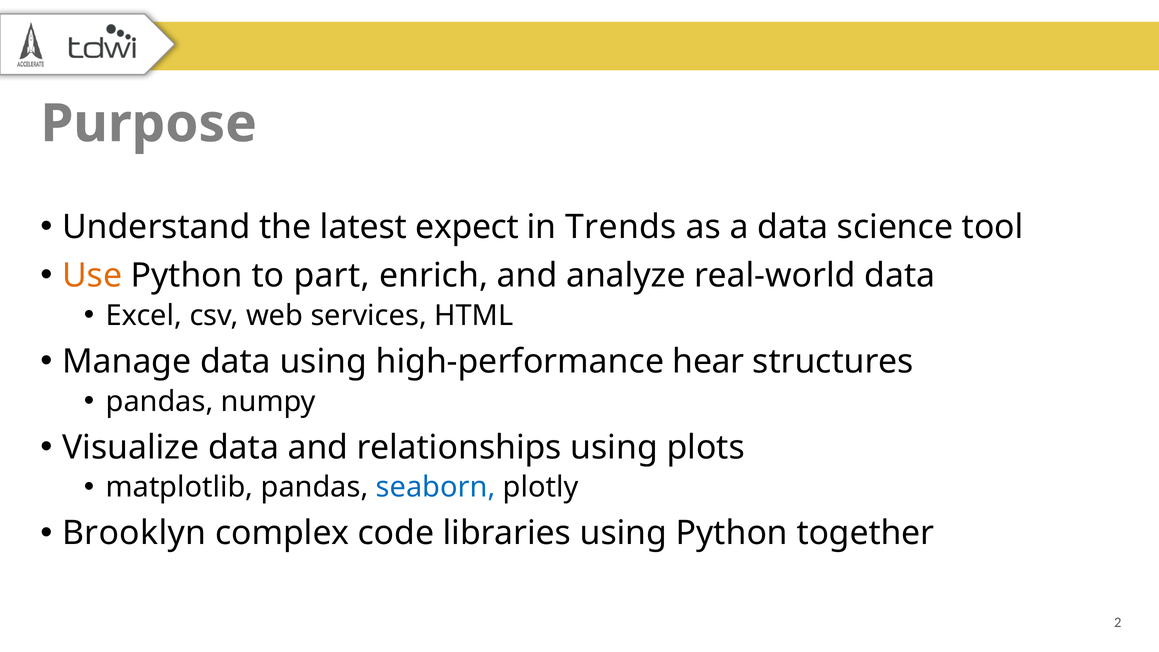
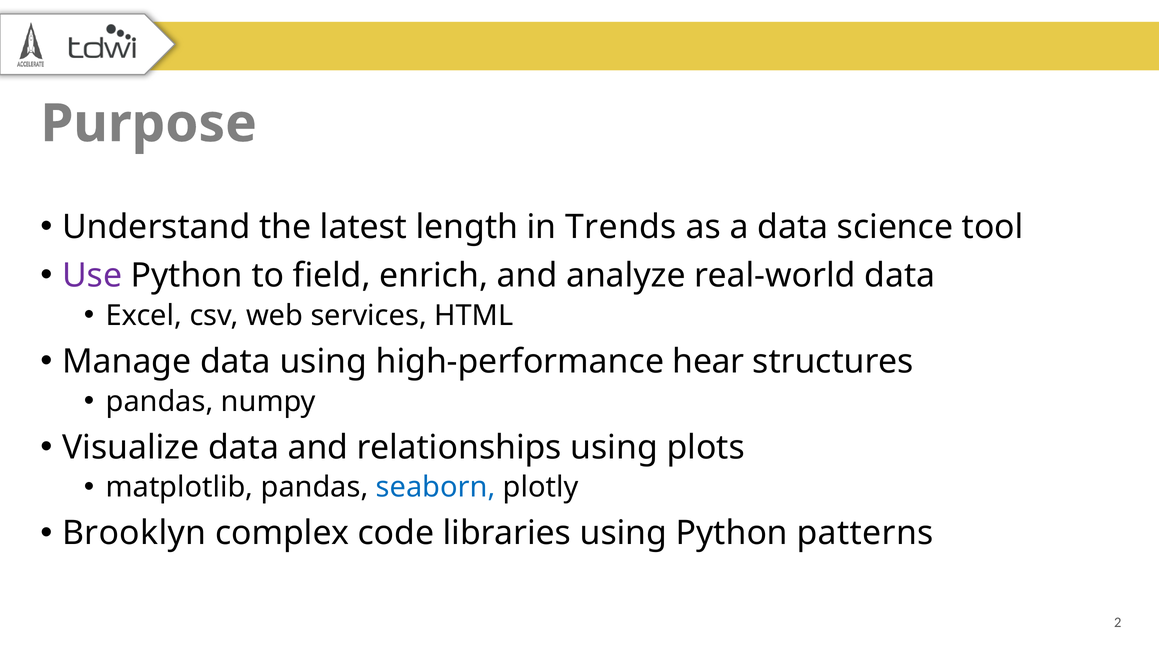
expect: expect -> length (467, 227)
Use colour: orange -> purple (92, 276)
part: part -> field (332, 276)
together: together -> patterns (865, 533)
